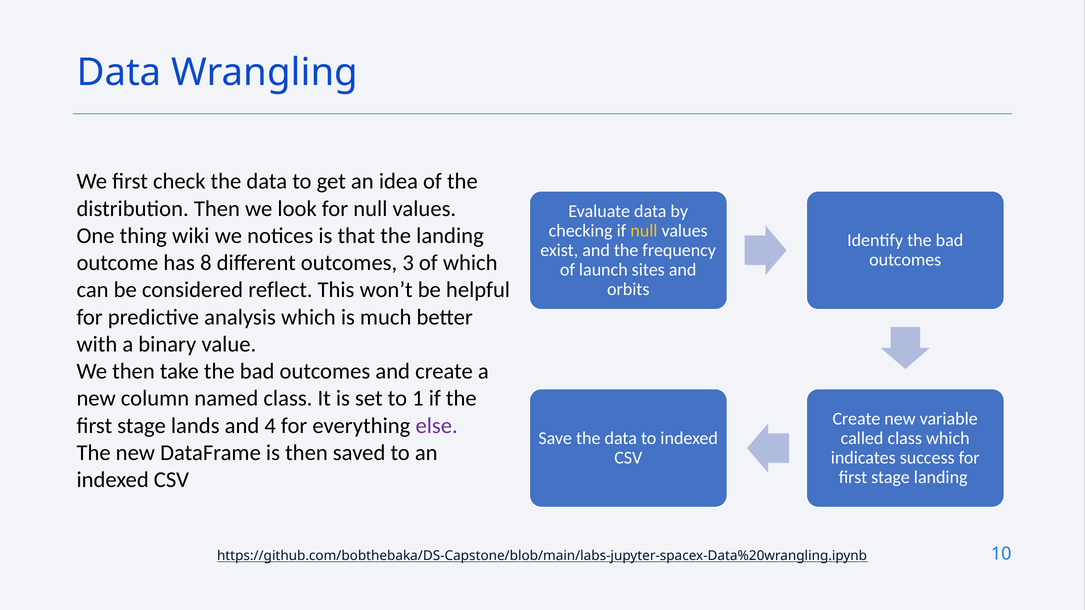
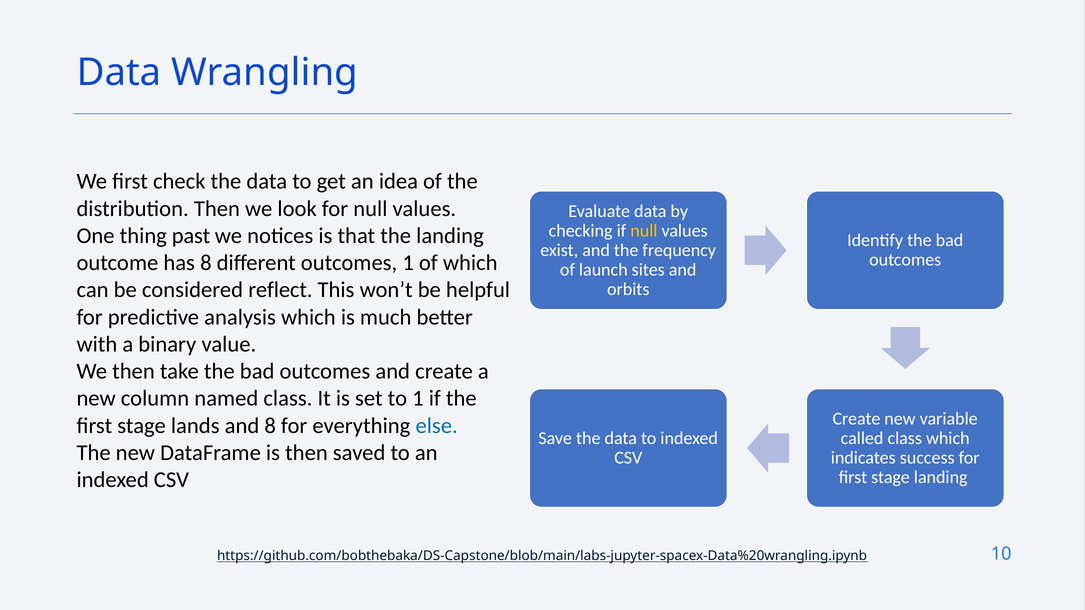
wiki: wiki -> past (191, 236)
outcomes 3: 3 -> 1 (408, 263)
and 4: 4 -> 8 (270, 426)
else colour: purple -> blue (437, 426)
